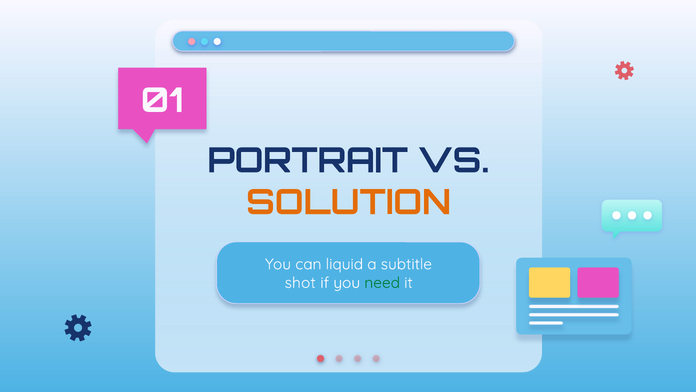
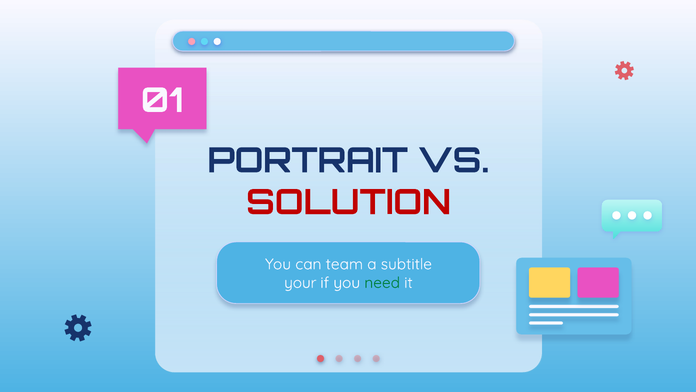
SOLUTION colour: orange -> red (349, 202)
liquid: liquid -> team (344, 264)
shot: shot -> your (300, 282)
